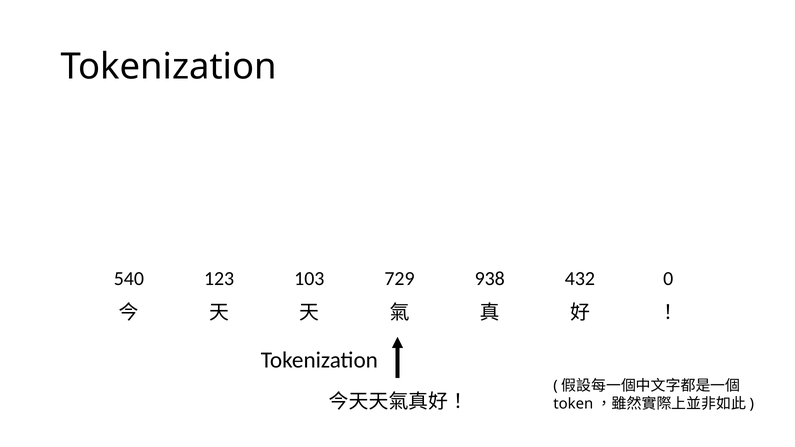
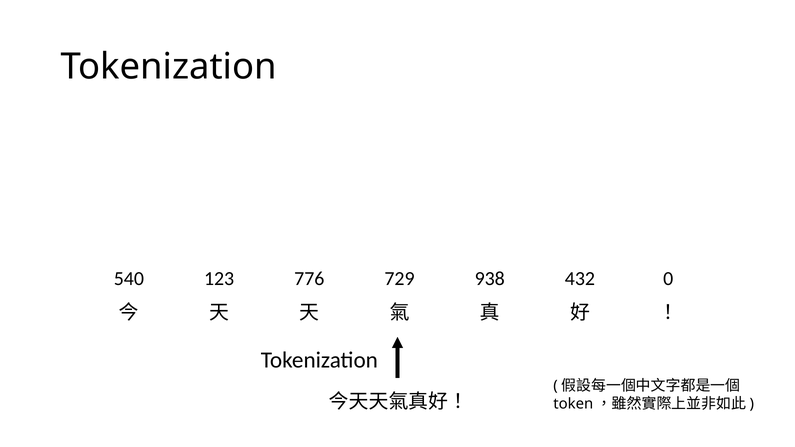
103: 103 -> 776 (309, 279)
